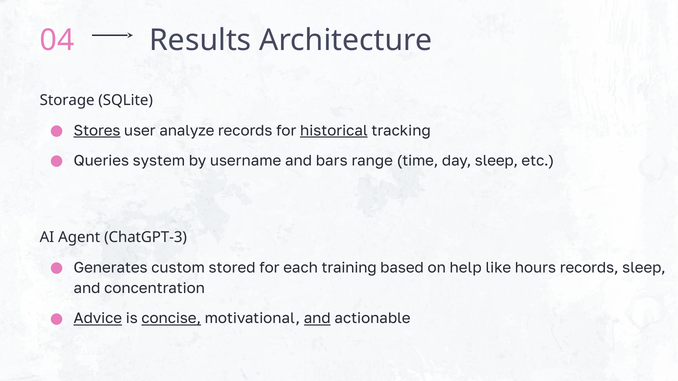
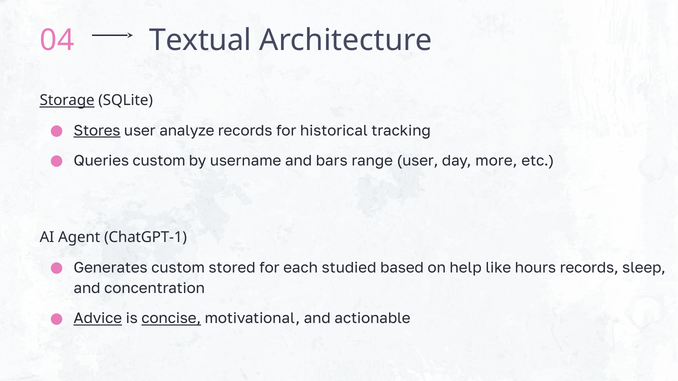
Results: Results -> Textual (200, 40)
Storage underline: none -> present (67, 101)
historical underline: present -> none (334, 131)
Queries system: system -> custom (159, 161)
range time: time -> user (417, 161)
day sleep: sleep -> more (496, 161)
ChatGPT-3: ChatGPT-3 -> ChatGPT-1 (146, 238)
training: training -> studied (349, 268)
and underline: present -> none (317, 319)
